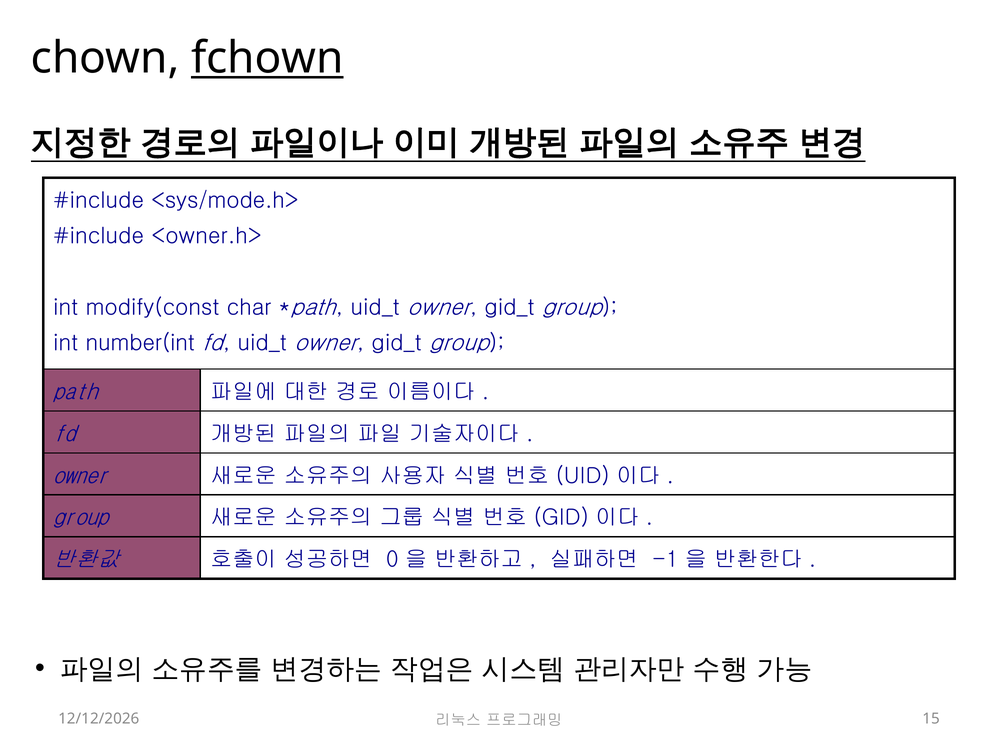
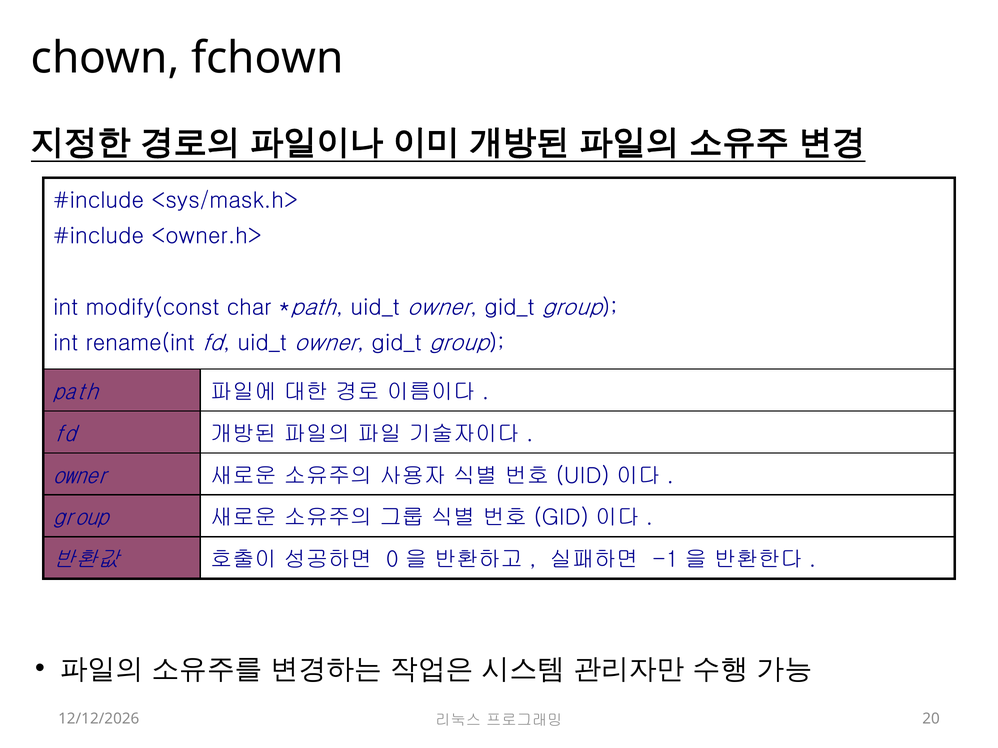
fchown underline: present -> none (267, 58)
<sys/mode.h>: <sys/mode.h> -> <sys/mask.h> (225, 201)
number(int: number(int -> rename(int (140, 343)
15: 15 -> 20 (931, 719)
